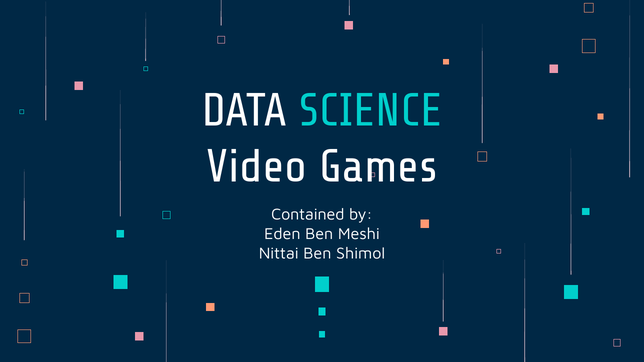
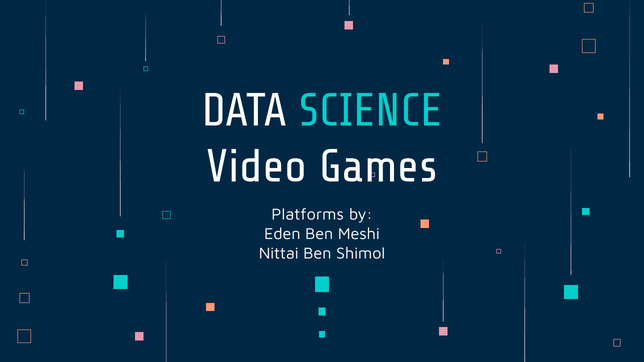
Contained: Contained -> Platforms (308, 215)
